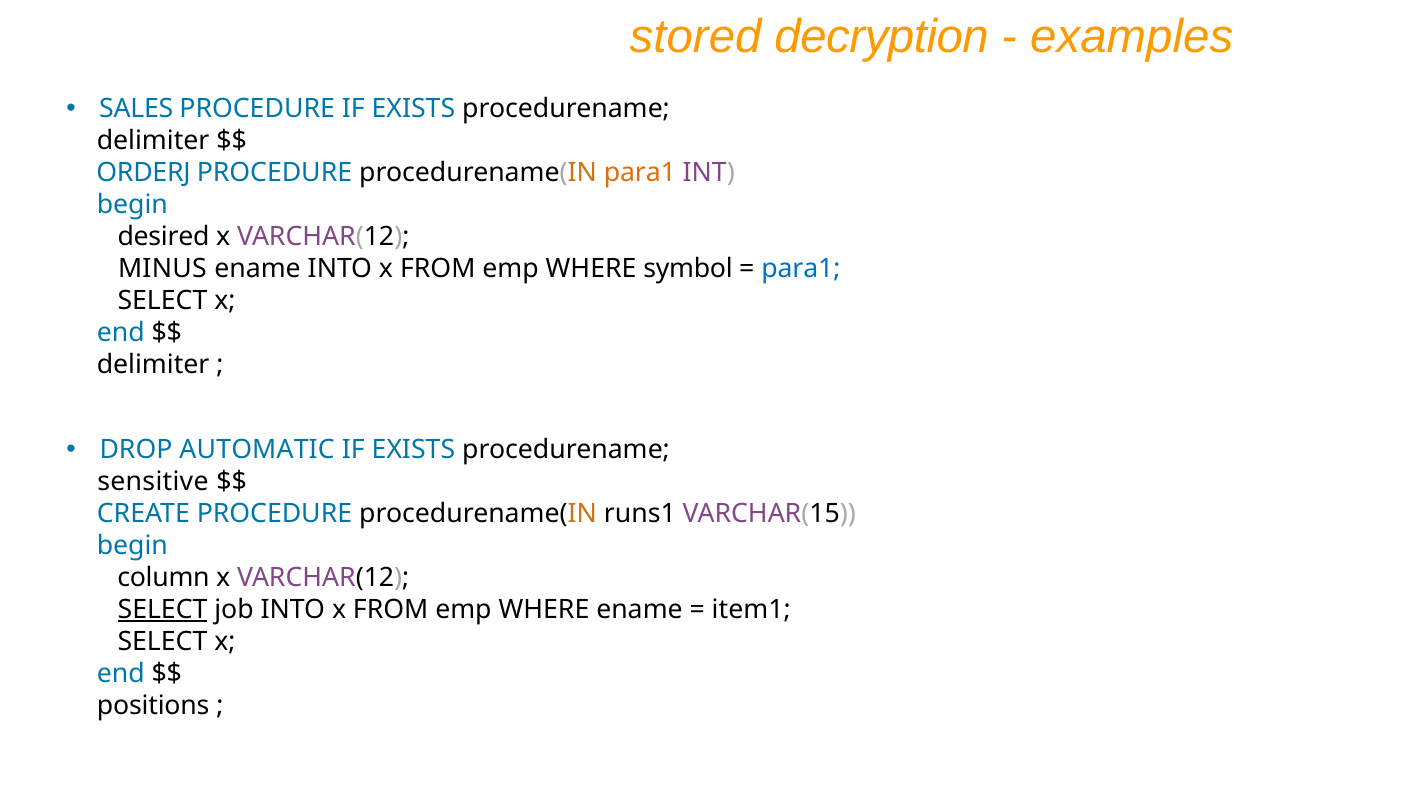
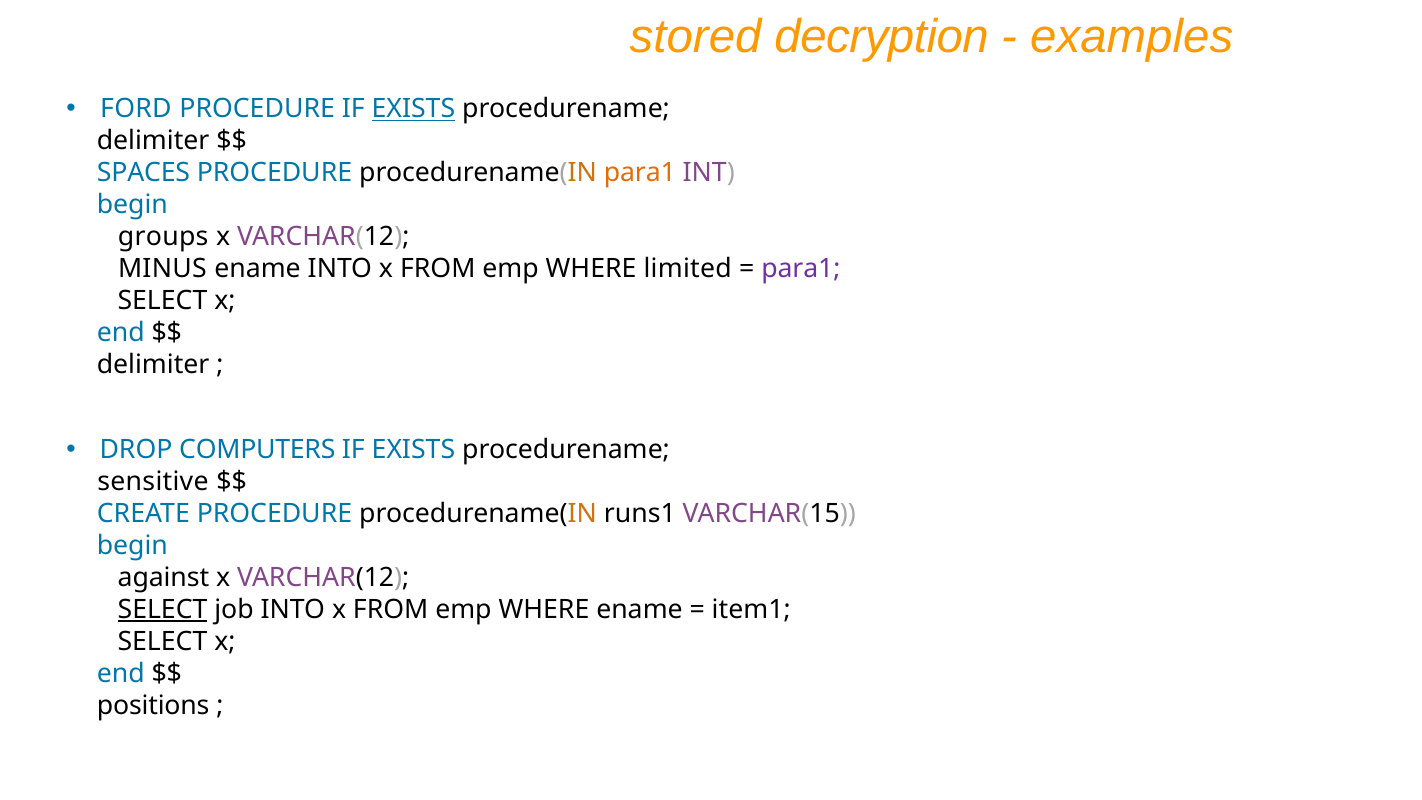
SALES: SALES -> FORD (136, 109)
EXISTS underline: none -> present (413, 109)
ORDERJ: ORDERJ -> SPACES (143, 173)
desired: desired -> groups (163, 237)
symbol: symbol -> limited (688, 269)
para1 colour: blue -> purple (801, 269)
AUTOMATIC: AUTOMATIC -> COMPUTERS (257, 450)
column: column -> against (163, 578)
